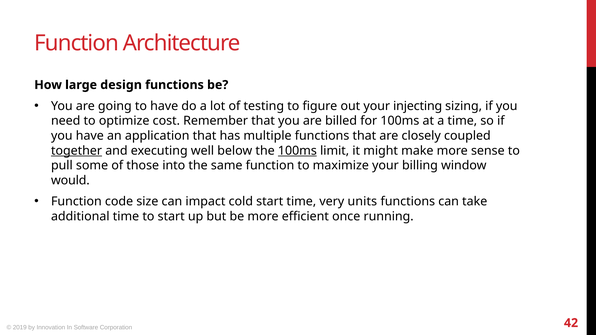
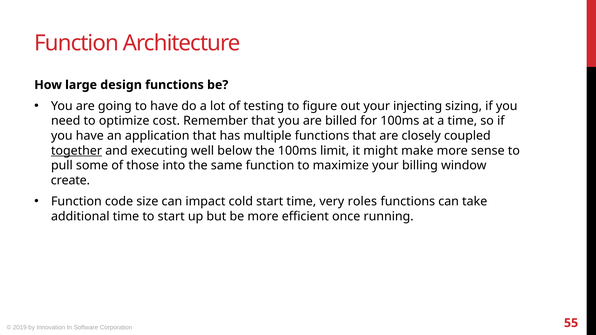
100ms underline: present -> none (297, 151)
would: would -> create (70, 181)
units: units -> roles (362, 202)
42: 42 -> 55 (571, 323)
